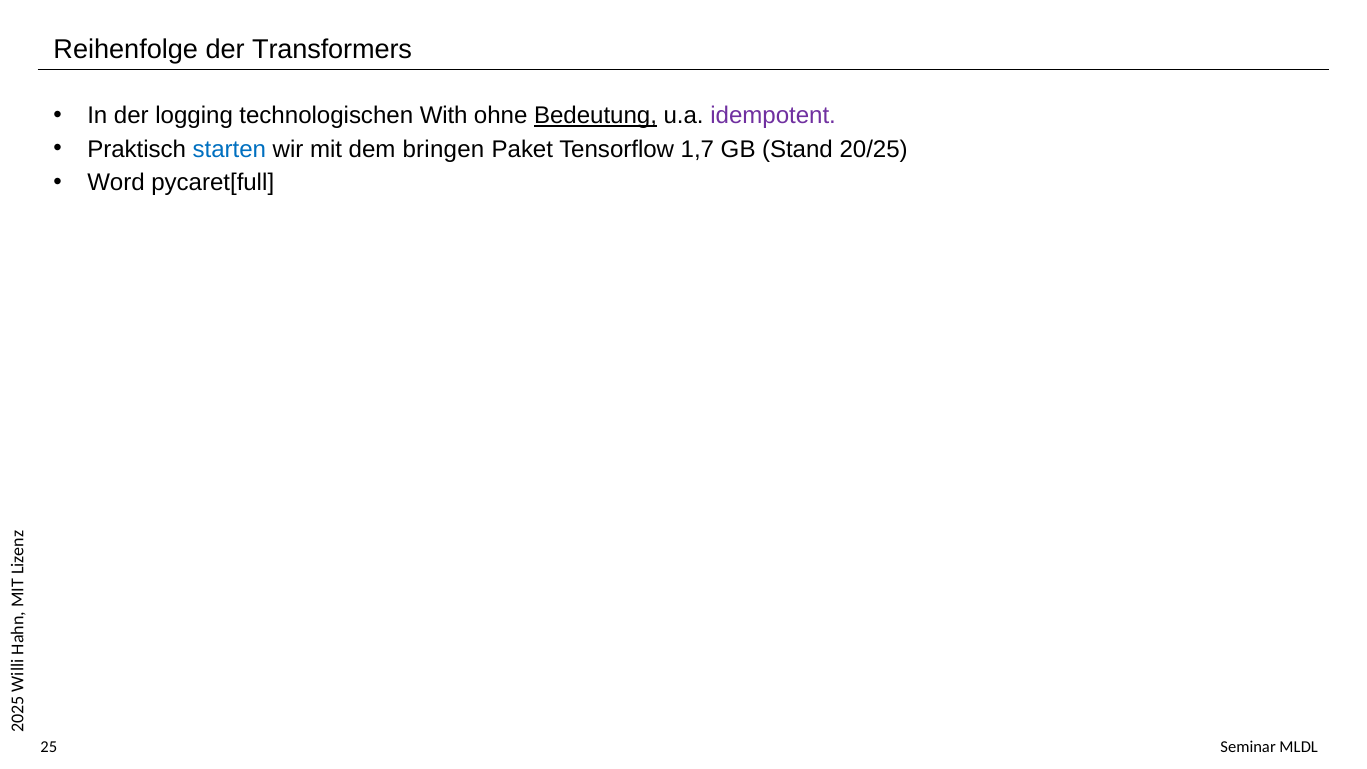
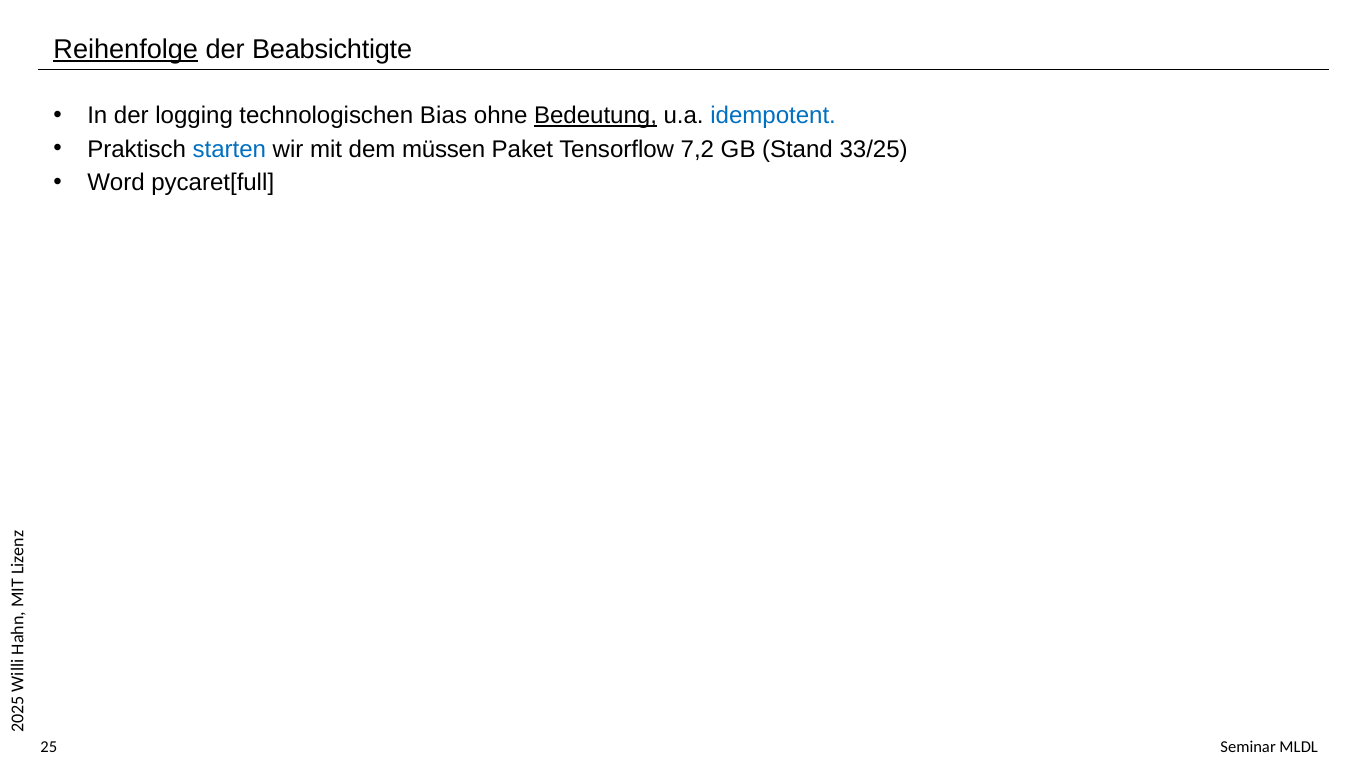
Reihenfolge underline: none -> present (126, 49)
Transformers: Transformers -> Beabsichtigte (332, 49)
With: With -> Bias (443, 115)
idempotent colour: purple -> blue (773, 115)
bringen: bringen -> müssen (444, 149)
1,7: 1,7 -> 7,2 (697, 149)
20/25: 20/25 -> 33/25 (874, 149)
